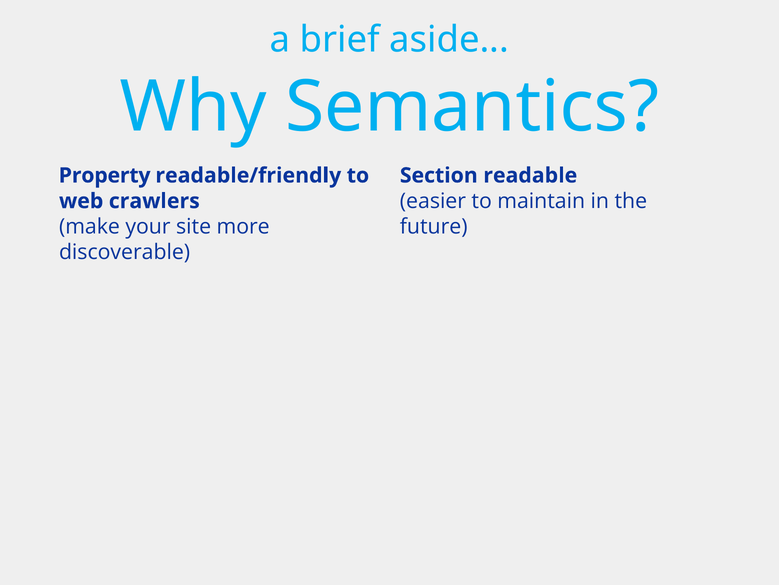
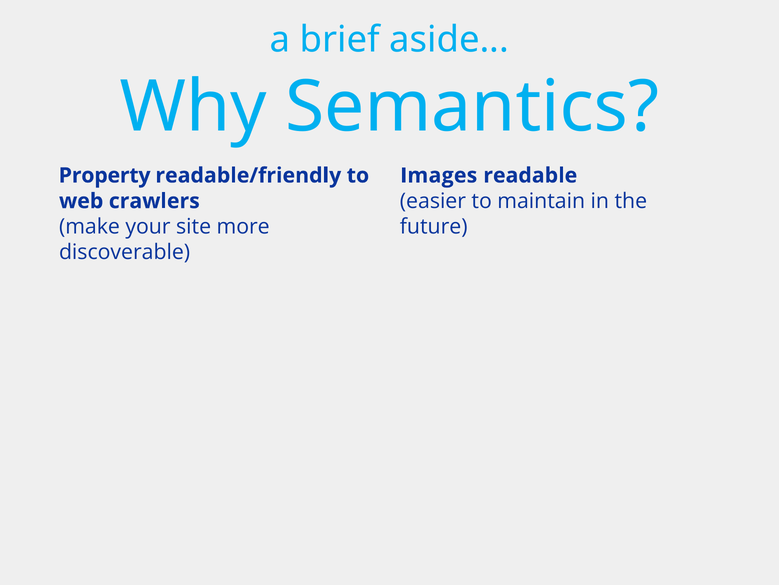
Section: Section -> Images (439, 175)
